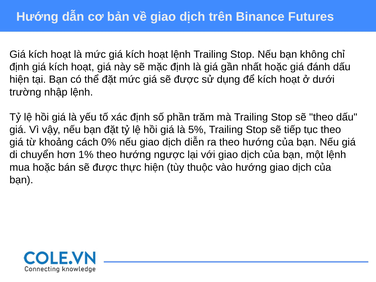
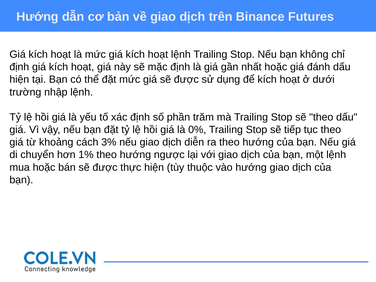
5%: 5% -> 0% (197, 130)
0%: 0% -> 3% (109, 142)
